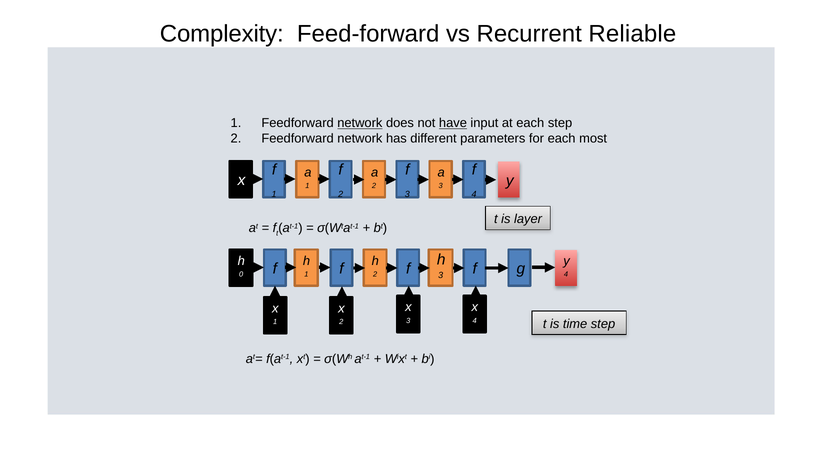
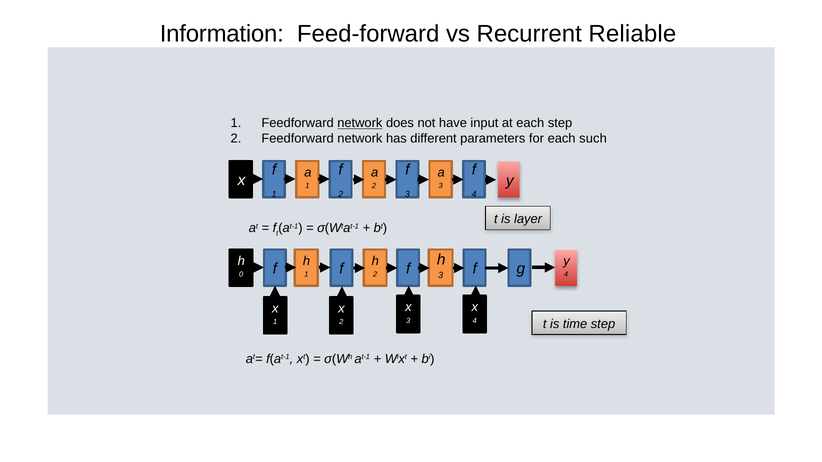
Complexity: Complexity -> Information (222, 34)
have underline: present -> none (453, 123)
most: most -> such (593, 139)
